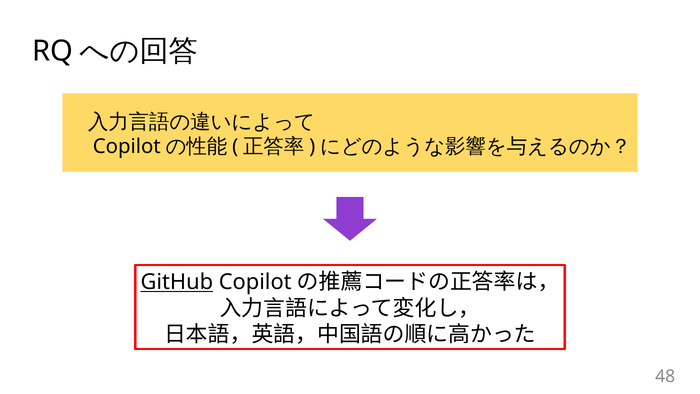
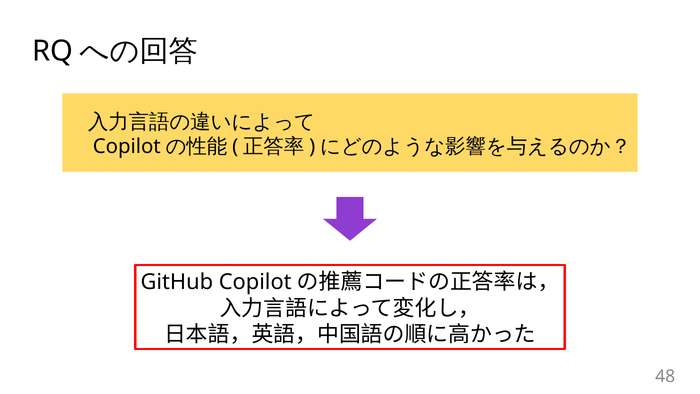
GitHub underline: present -> none (177, 282)
